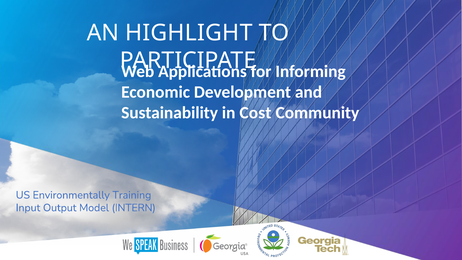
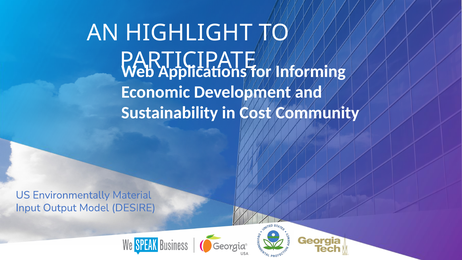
Training: Training -> Material (132, 195)
INTERN: INTERN -> DESIRE (134, 208)
